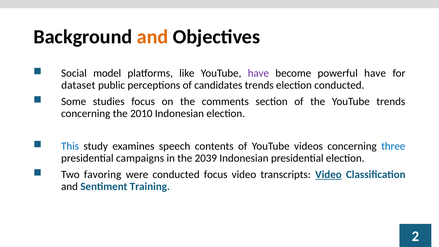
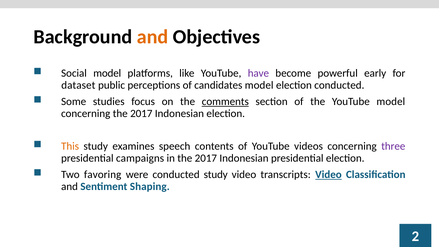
powerful have: have -> early (375, 73)
candidates trends: trends -> model (259, 85)
comments underline: none -> present (225, 102)
YouTube trends: trends -> model (391, 102)
concerning the 2010: 2010 -> 2017 (141, 113)
This colour: blue -> orange (70, 146)
three colour: blue -> purple (393, 146)
in the 2039: 2039 -> 2017 (206, 158)
conducted focus: focus -> study (216, 174)
Training: Training -> Shaping (150, 186)
